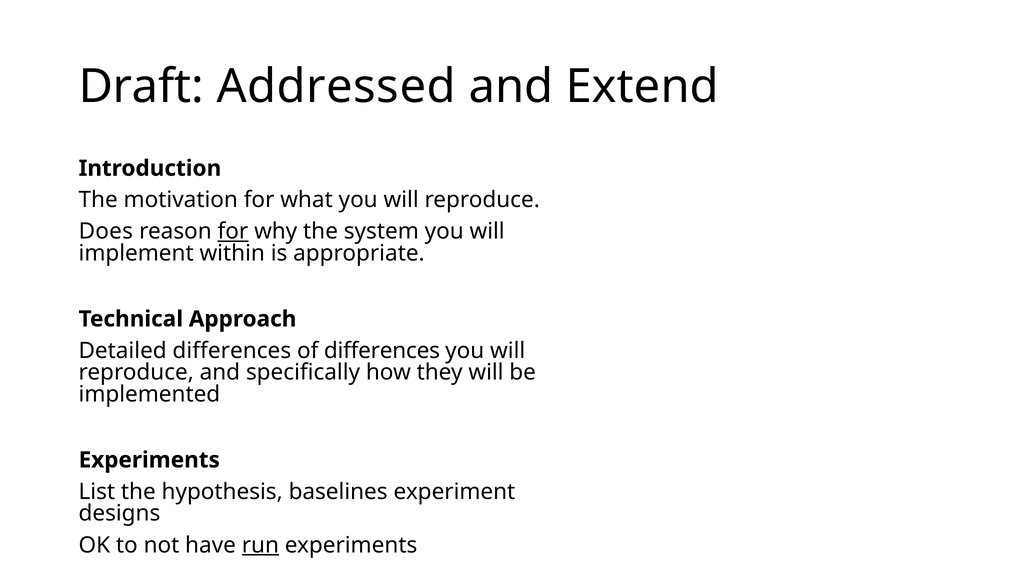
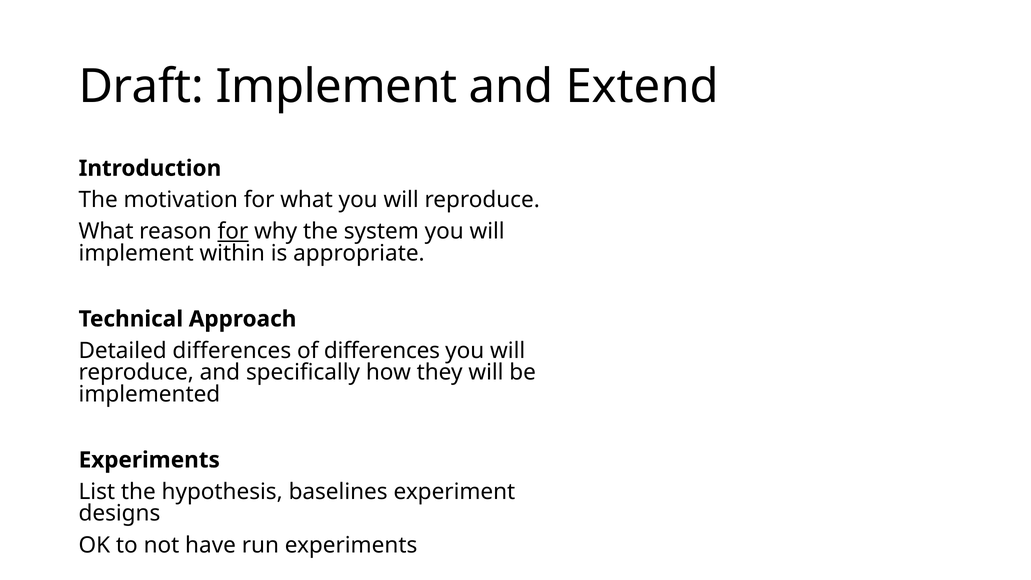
Draft Addressed: Addressed -> Implement (337, 87)
Does: Does -> What (106, 231)
run underline: present -> none (260, 545)
